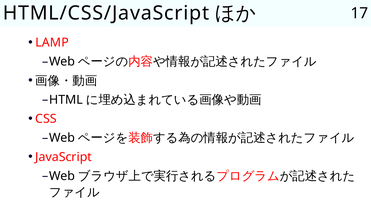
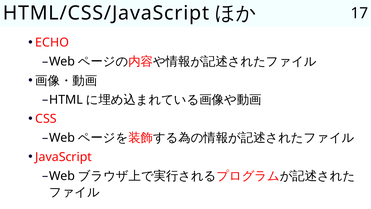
LAMP: LAMP -> ECHO (52, 43)
